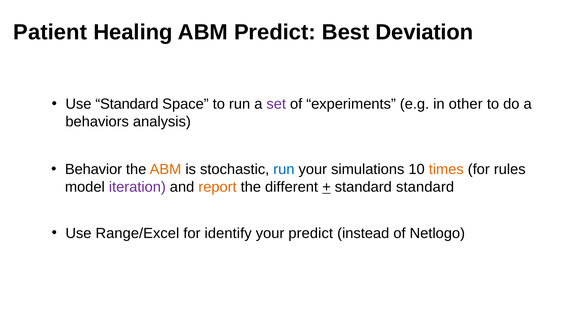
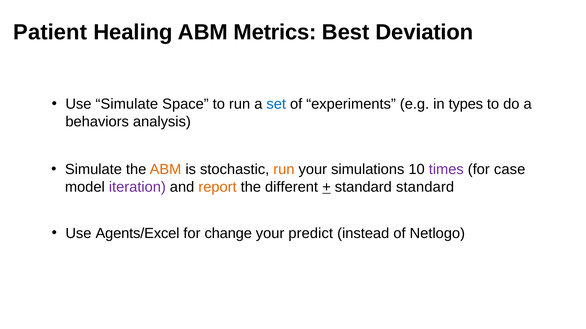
ABM Predict: Predict -> Metrics (275, 32)
Use Standard: Standard -> Simulate (127, 104)
set colour: purple -> blue (276, 104)
other: other -> types (466, 104)
Behavior: Behavior -> Simulate (93, 170)
run colour: blue -> orange (284, 170)
times colour: orange -> purple (446, 170)
rules: rules -> case (510, 170)
Range/Excel: Range/Excel -> Agents/Excel (138, 234)
identify: identify -> change (228, 234)
